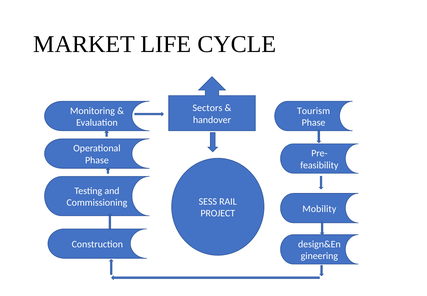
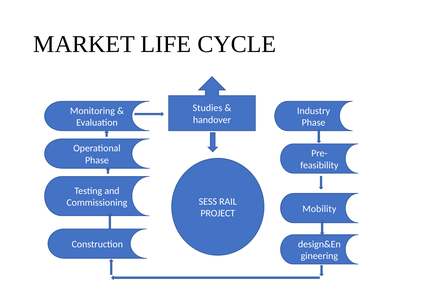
Sectors: Sectors -> Studies (207, 108)
Tourism: Tourism -> Industry (314, 111)
